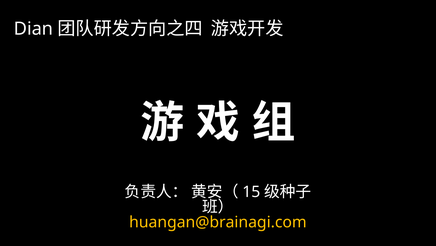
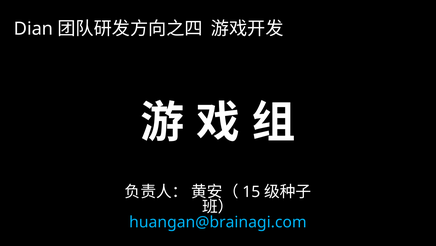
huangan@brainagi.com colour: yellow -> light blue (218, 222)
